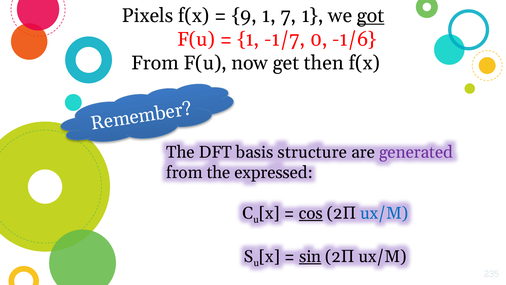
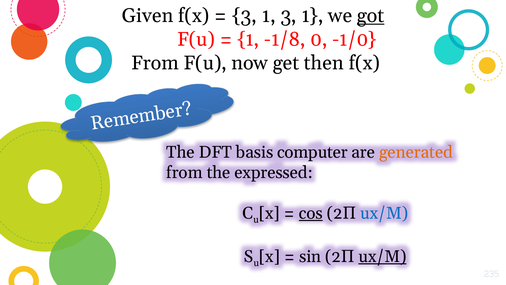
Pixels: Pixels -> Given (148, 16)
9: 9 -> 3 (244, 16)
1 7: 7 -> 3 (288, 16)
-1/7: -1/7 -> -1/8 (285, 39)
-1/6: -1/6 -> -1/0 (354, 39)
structure: structure -> computer (312, 152)
generated colour: purple -> orange (416, 152)
sin underline: present -> none (310, 256)
ux/M underline: none -> present (382, 256)
